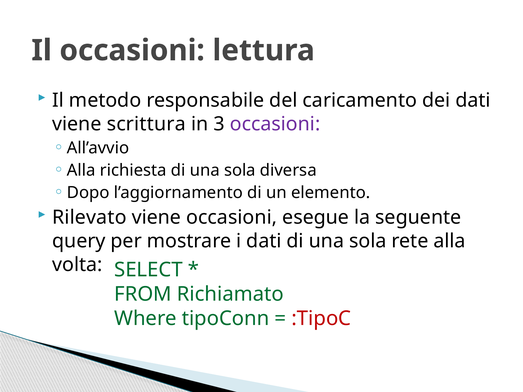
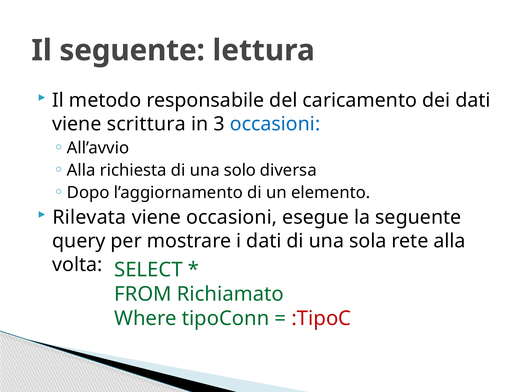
Il occasioni: occasioni -> seguente (132, 50)
occasioni colour: purple -> blue (275, 124)
richiesta di una sola: sola -> solo (240, 170)
Rilevato: Rilevato -> Rilevata (89, 218)
